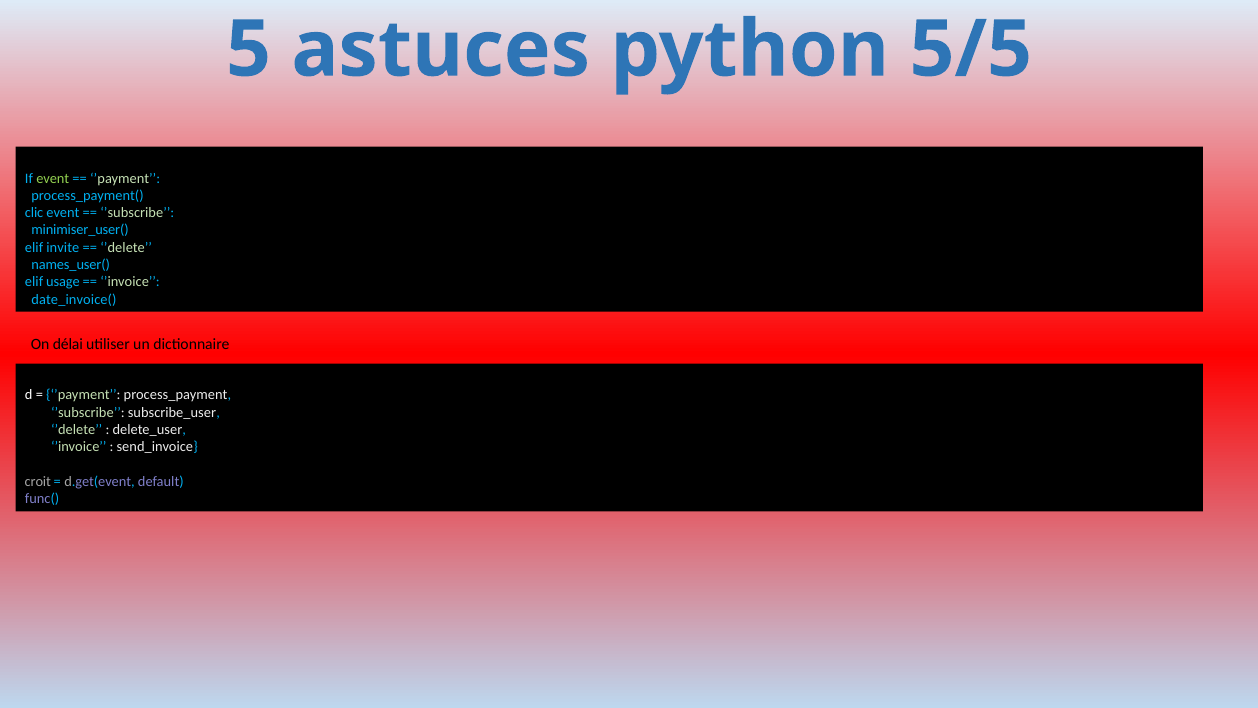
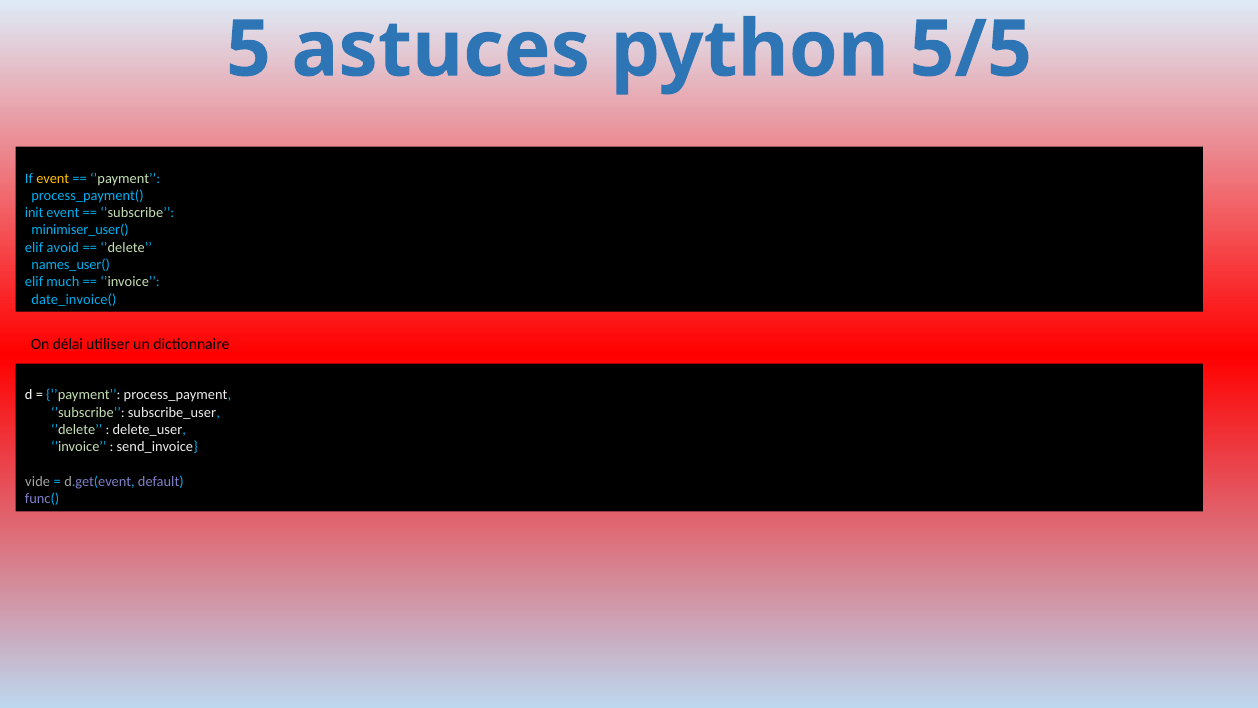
event colour: light green -> yellow (53, 178)
clic: clic -> init (34, 213)
invite: invite -> avoid (63, 247)
usage: usage -> much (63, 282)
croit: croit -> vide (38, 481)
